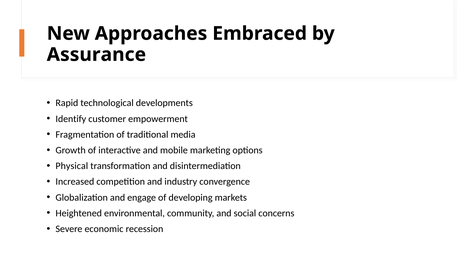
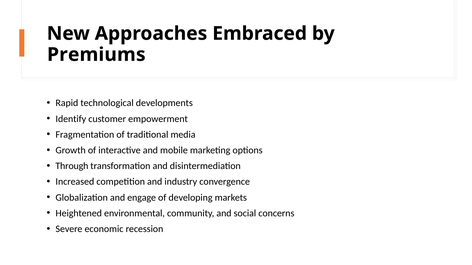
Assurance: Assurance -> Premiums (96, 55)
Physical: Physical -> Through (72, 166)
